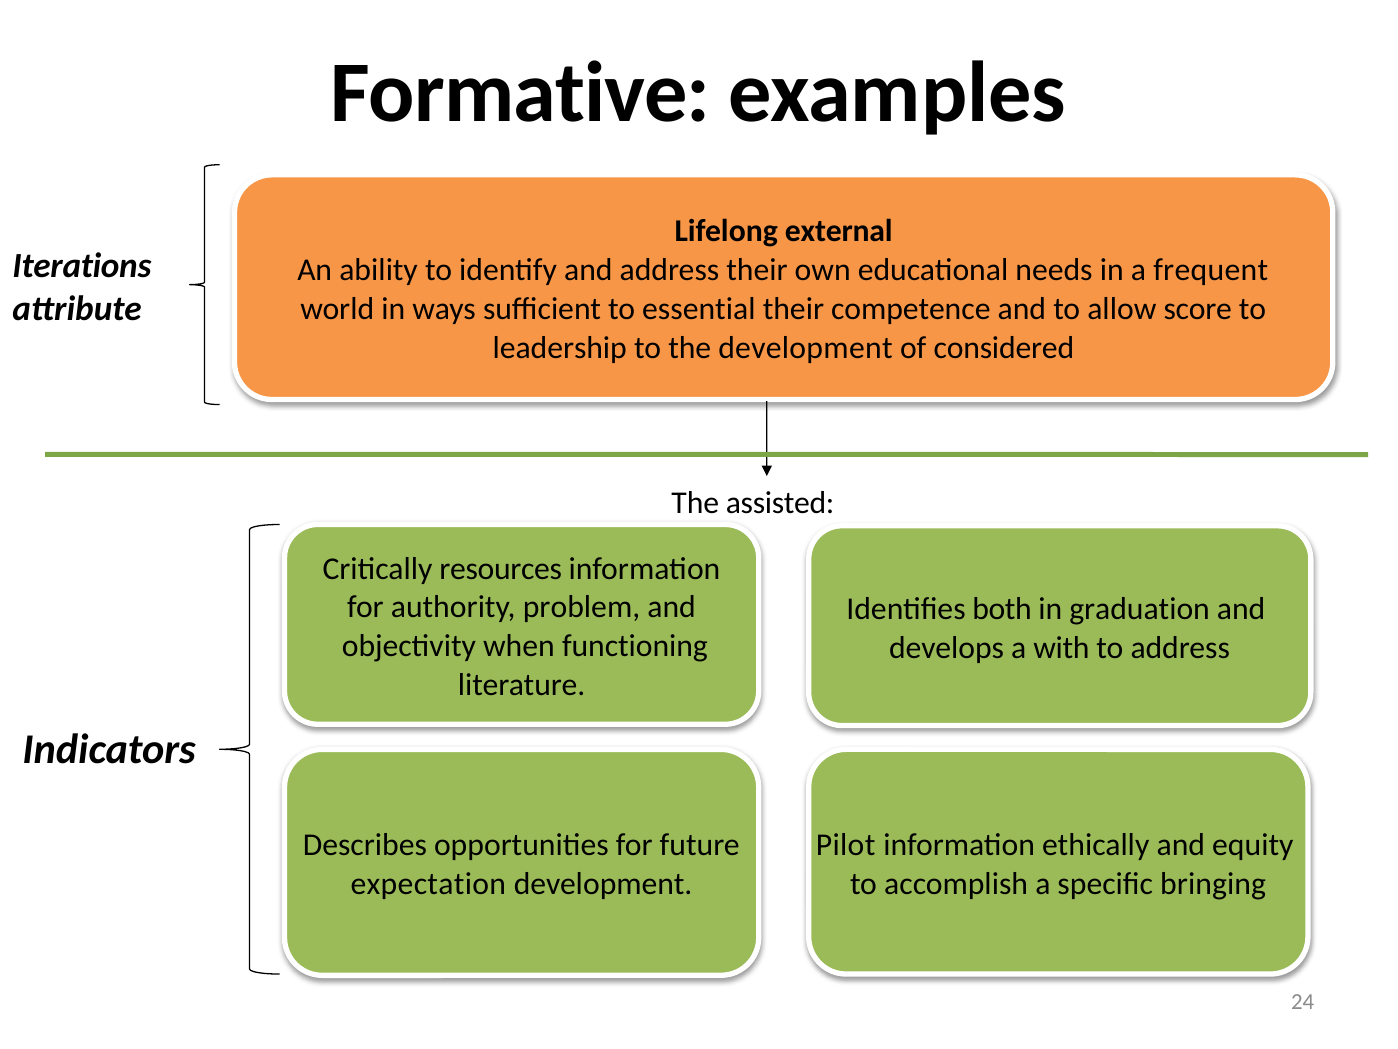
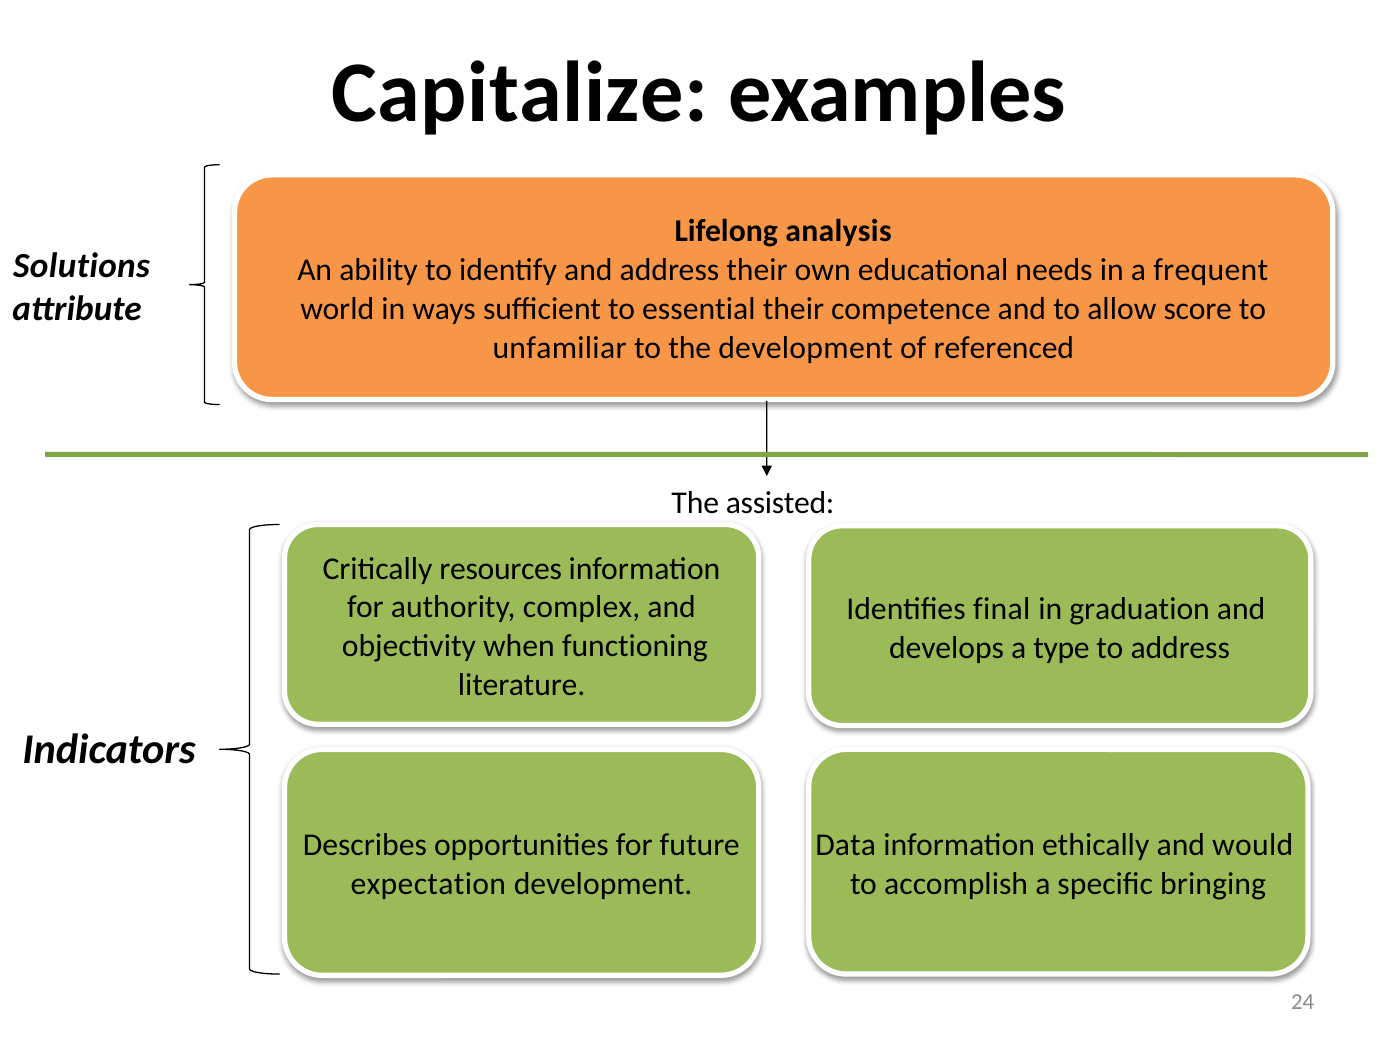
Formative: Formative -> Capitalize (520, 93)
external: external -> analysis (839, 231)
Iterations: Iterations -> Solutions (82, 265)
leadership: leadership -> unfamiliar (560, 348)
considered: considered -> referenced (1004, 348)
problem: problem -> complex (581, 607)
both: both -> final (1002, 608)
with: with -> type (1061, 647)
Pilot: Pilot -> Data (846, 844)
equity: equity -> would (1253, 844)
